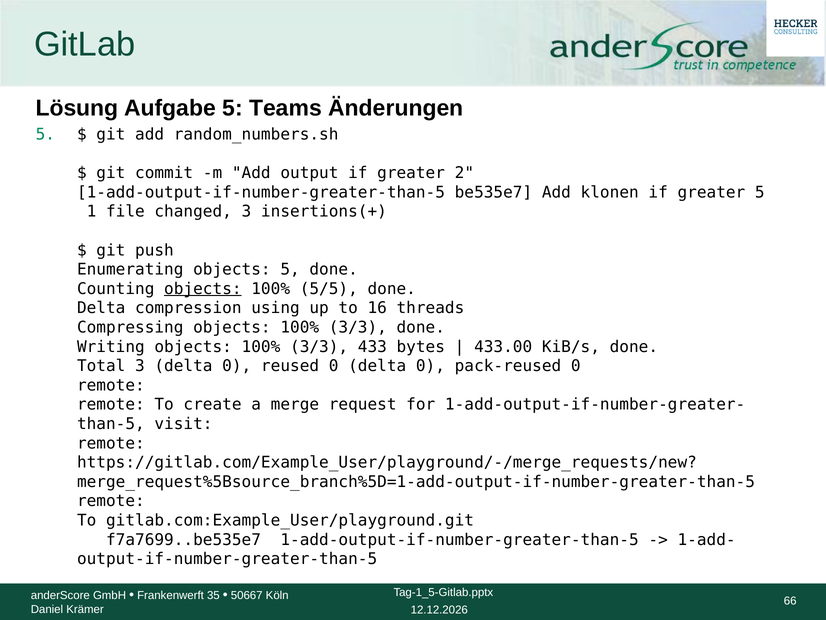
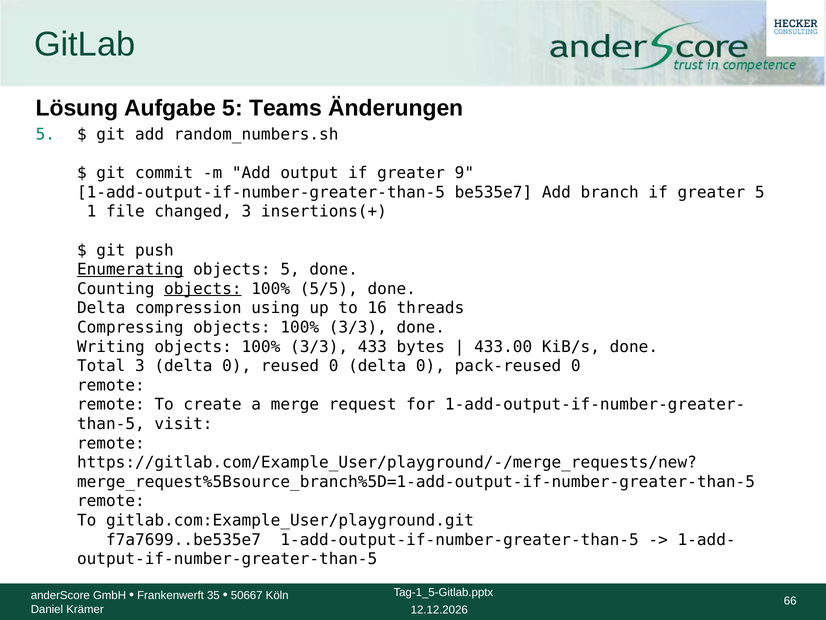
2: 2 -> 9 (464, 173)
klonen: klonen -> branch (610, 192)
Enumerating underline: none -> present (130, 269)
